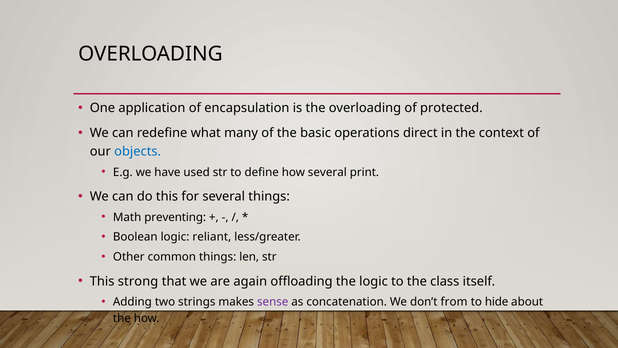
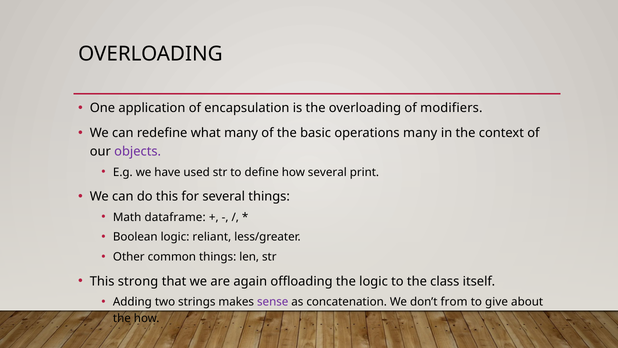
protected: protected -> modifiers (451, 108)
operations direct: direct -> many (420, 133)
objects colour: blue -> purple (138, 152)
preventing: preventing -> dataframe (175, 217)
hide: hide -> give (497, 302)
